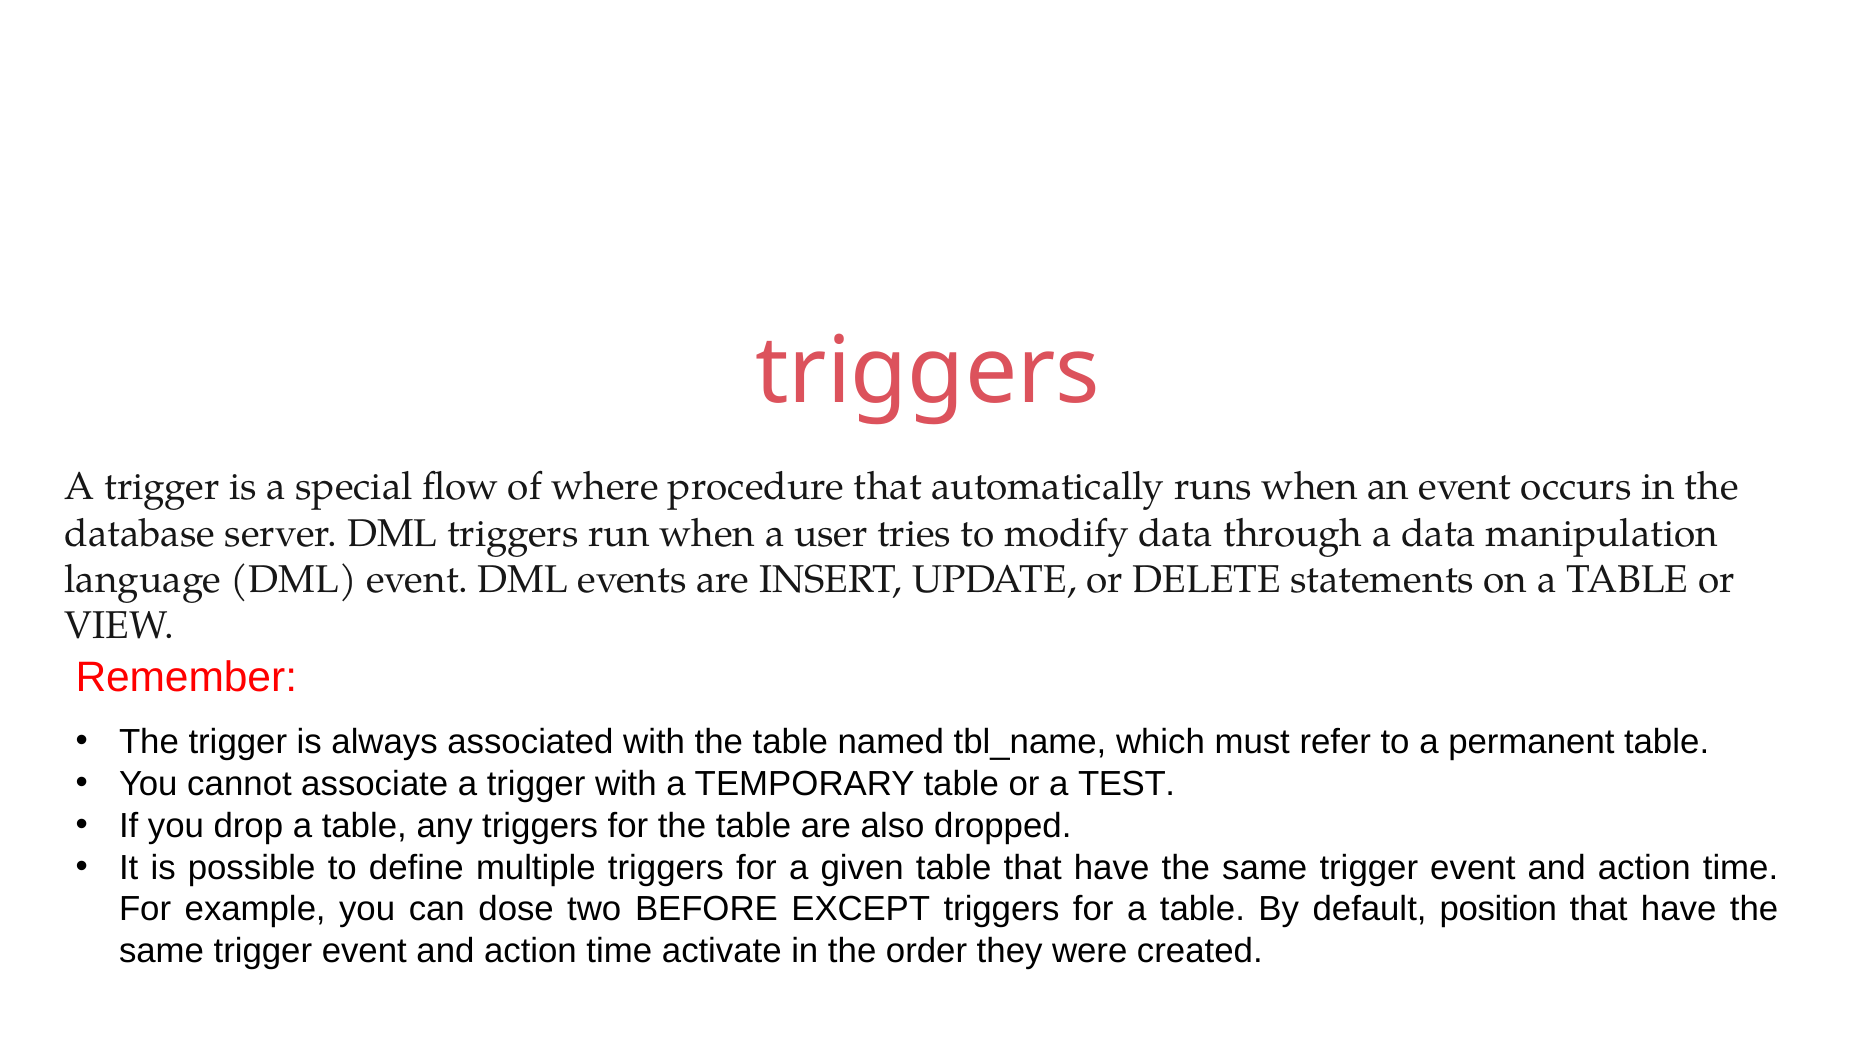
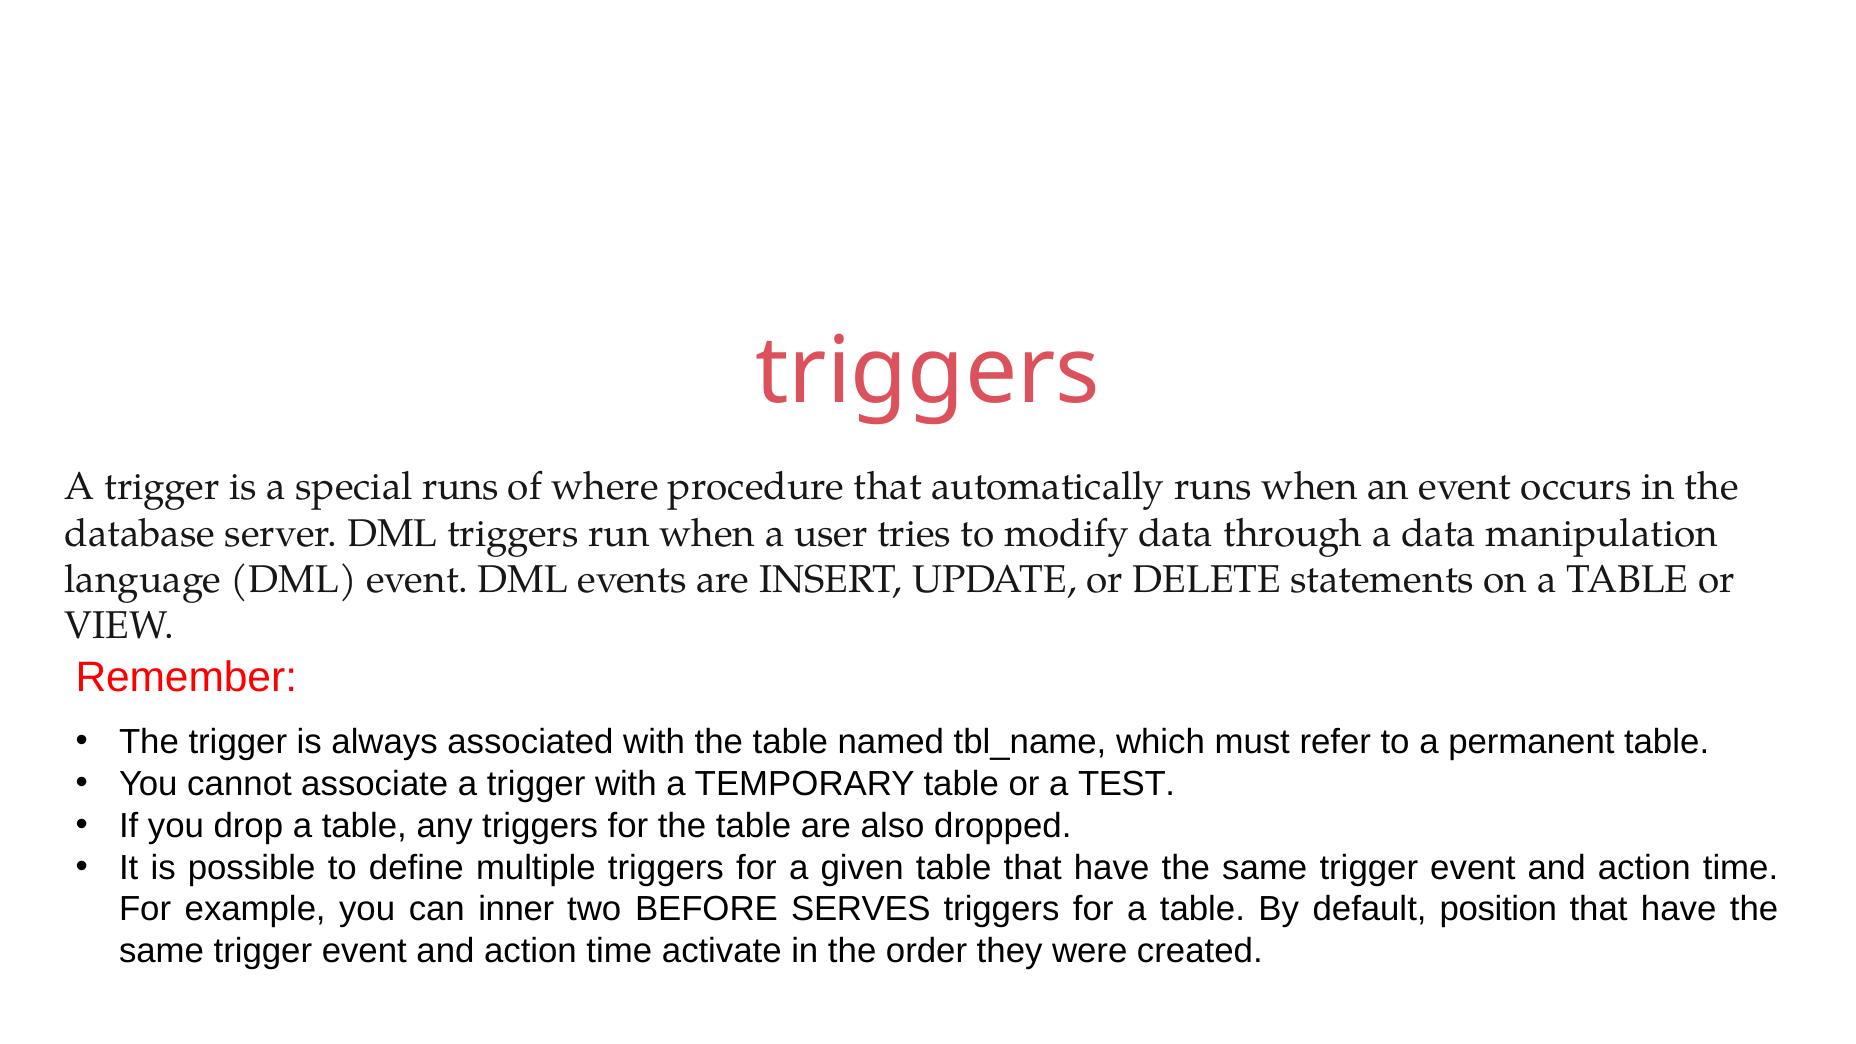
special flow: flow -> runs (460, 487)
dose: dose -> inner (516, 909)
EXCEPT: EXCEPT -> SERVES (861, 909)
